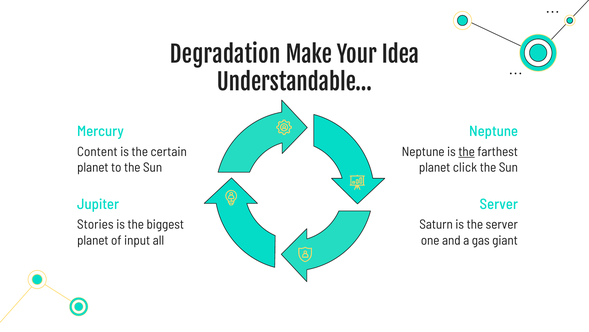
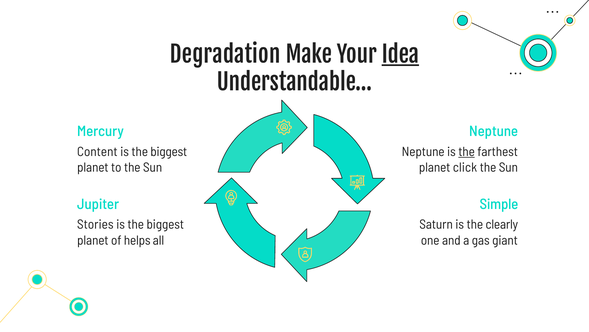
Idea underline: none -> present (400, 55)
certain: certain -> biggest (169, 151)
Server: Server -> Simple (499, 204)
the server: server -> clearly (502, 224)
input: input -> helps (137, 240)
